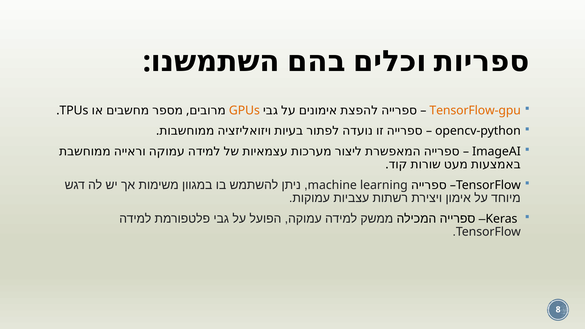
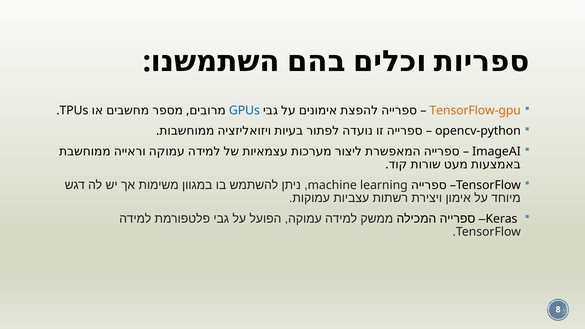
GPUs colour: orange -> blue (244, 110)
